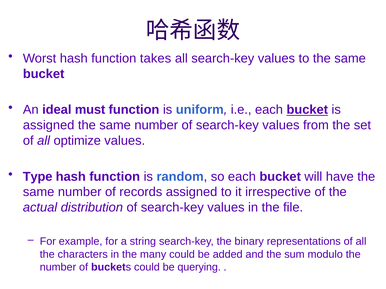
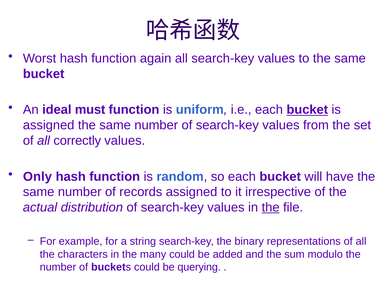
takes: takes -> again (156, 58)
optimize: optimize -> correctly (77, 141)
Type: Type -> Only (37, 177)
the underline: none -> present (271, 208)
